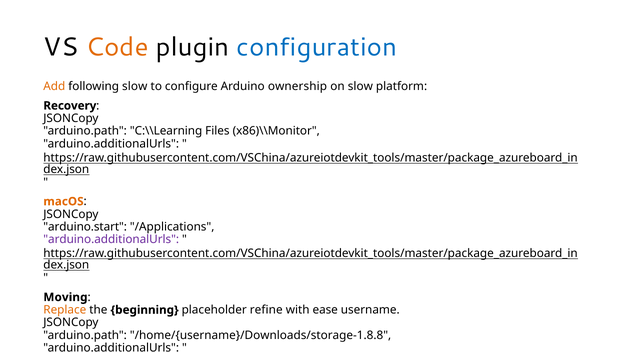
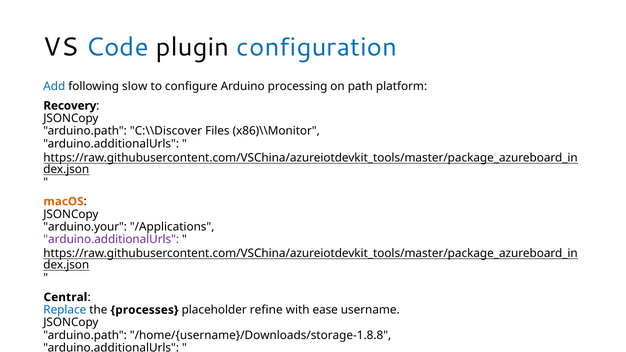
Code colour: orange -> blue (117, 47)
Add colour: orange -> blue (54, 87)
ownership: ownership -> processing (298, 87)
on slow: slow -> path (360, 87)
C:\\Learning: C:\\Learning -> C:\\Discover (166, 131)
arduino.start: arduino.start -> arduino.your (85, 227)
Moving: Moving -> Central (65, 297)
Replace colour: orange -> blue (65, 310)
beginning: beginning -> processes (145, 310)
